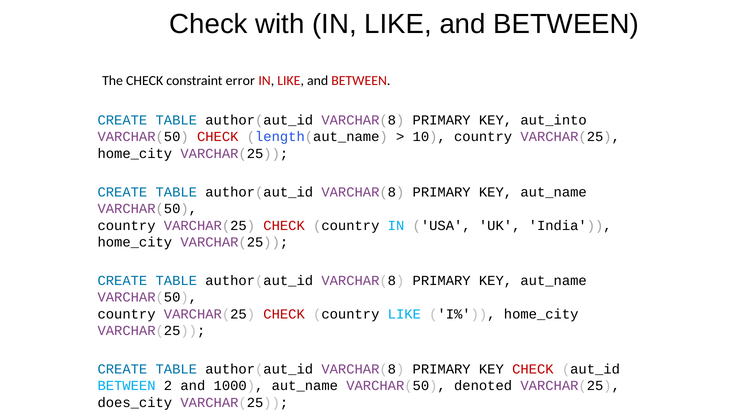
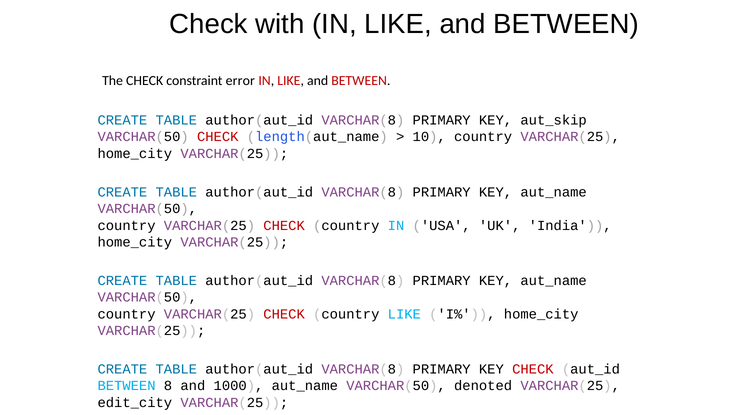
aut_into: aut_into -> aut_skip (554, 120)
2: 2 -> 8 (168, 386)
does_city: does_city -> edit_city (135, 402)
